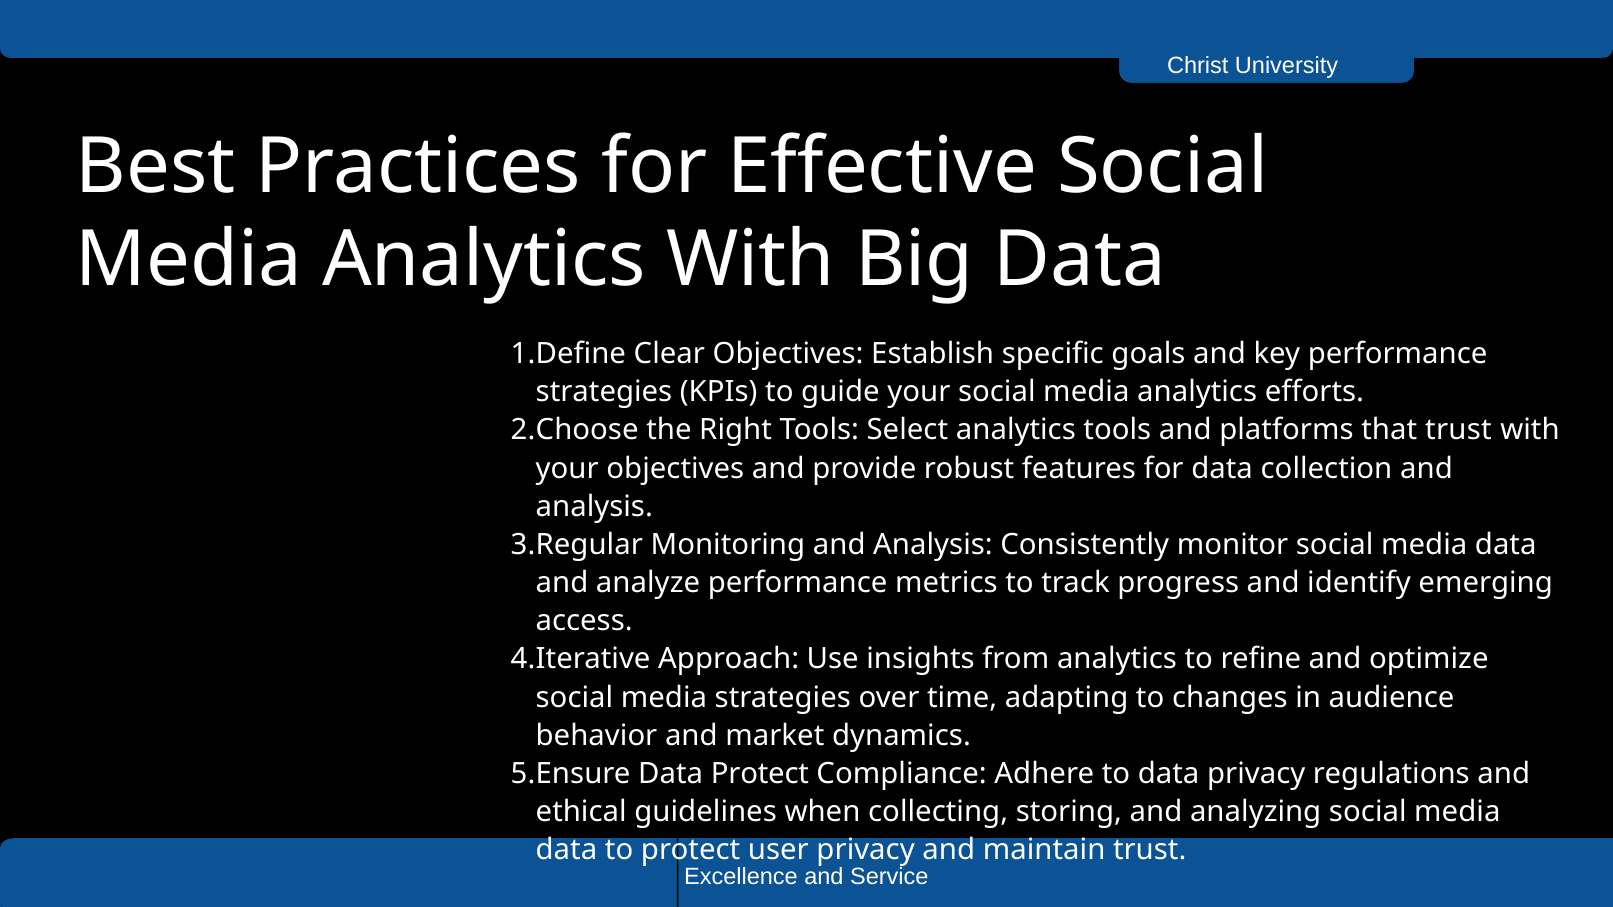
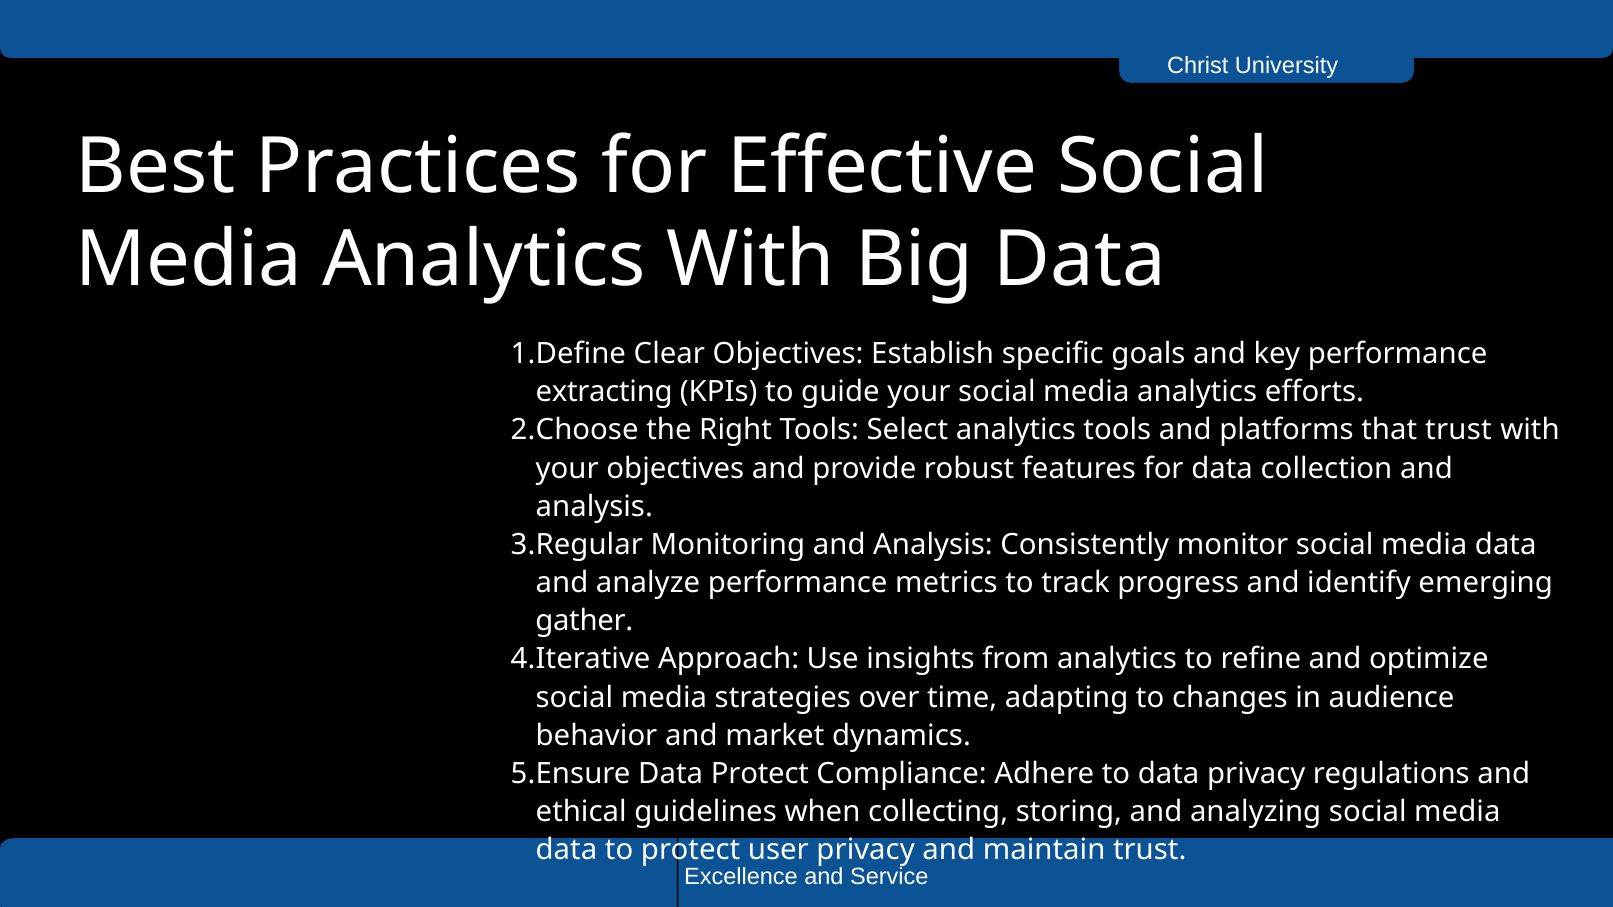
strategies: strategies -> extracting (604, 392)
access: access -> gather (584, 621)
